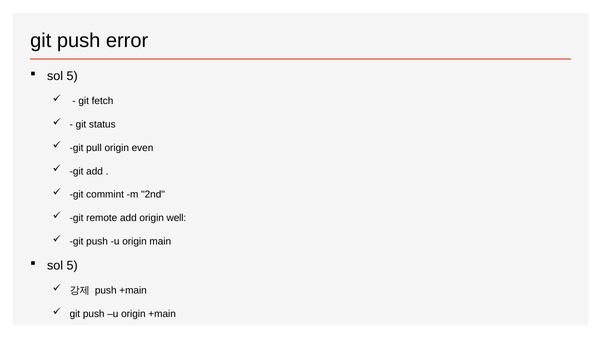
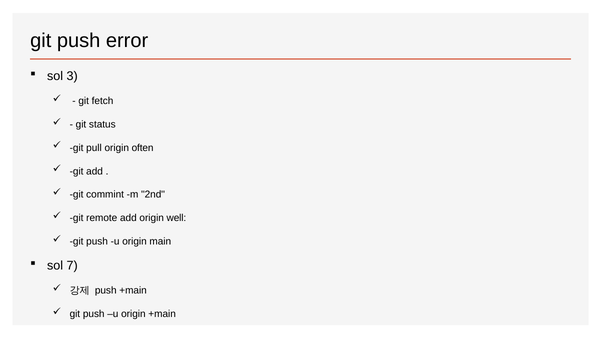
5: 5 -> 3 (72, 76)
even: even -> often (143, 148)
5: 5 -> 7 (72, 266)
